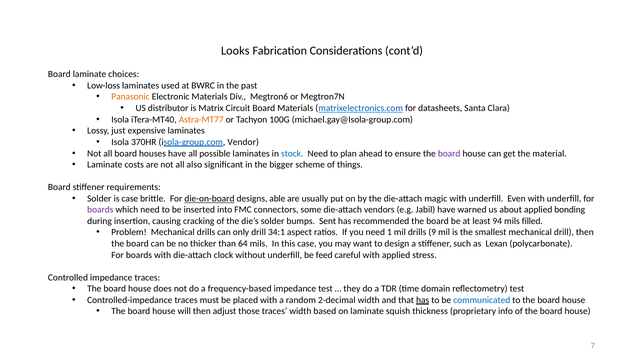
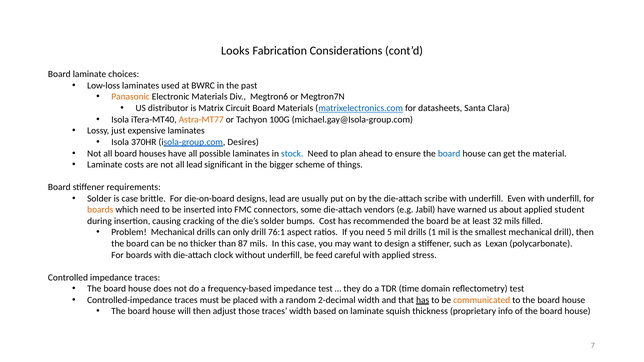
Vendor: Vendor -> Desires (243, 142)
board colour: purple -> blue (449, 154)
all also: also -> lead (194, 165)
die-on-board underline: present -> none (209, 199)
designs able: able -> lead (277, 199)
magic: magic -> scribe (436, 199)
boards colour: purple -> orange (100, 210)
bonding: bonding -> student (570, 210)
Sent: Sent -> Cost (328, 221)
94: 94 -> 32 (497, 221)
34:1: 34:1 -> 76:1 (276, 233)
1: 1 -> 5 (389, 233)
9: 9 -> 1 (432, 233)
64: 64 -> 87 (243, 244)
communicated colour: blue -> orange (482, 300)
